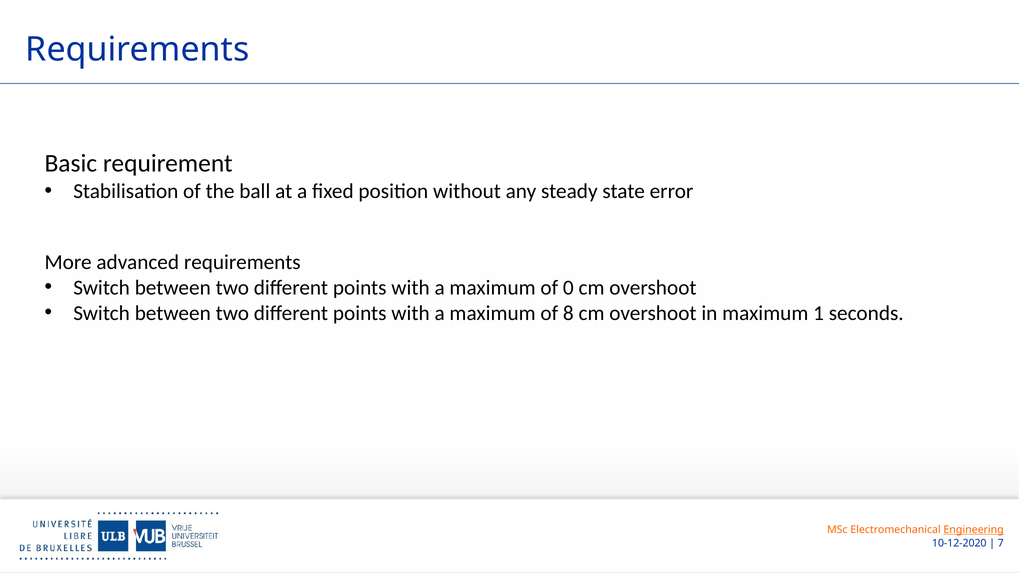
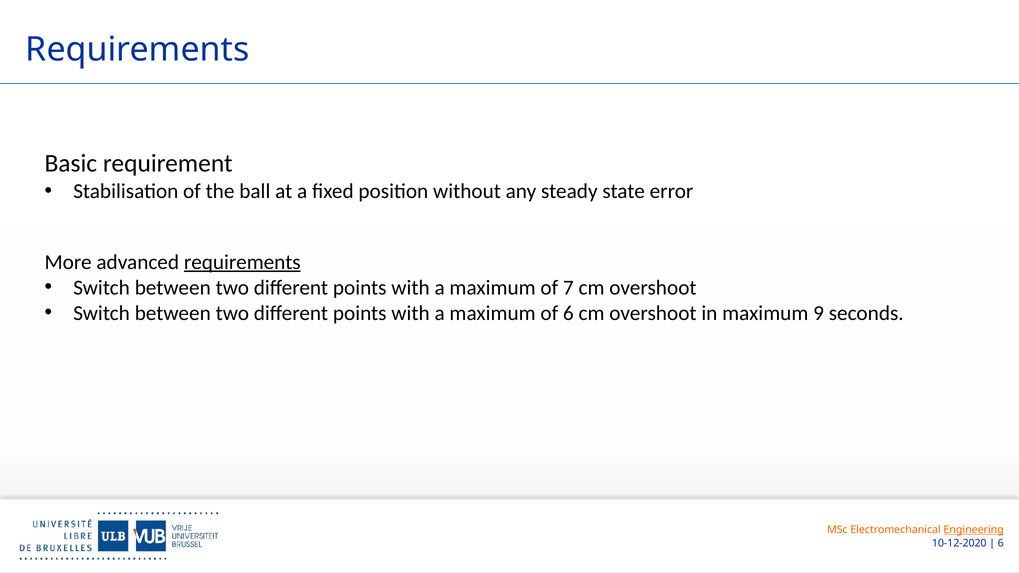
requirements underline: none -> present (242, 262)
0: 0 -> 7 (568, 288)
of 8: 8 -> 6 (568, 313)
1: 1 -> 9 (819, 313)
7: 7 -> 6 (1001, 543)
